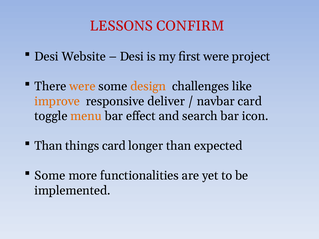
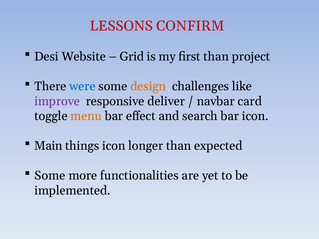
Desi: Desi -> Grid (132, 57)
first were: were -> than (216, 57)
were colour: orange -> blue (82, 86)
improve colour: orange -> purple (57, 101)
Than: Than -> Main (48, 146)
things card: card -> icon (114, 146)
